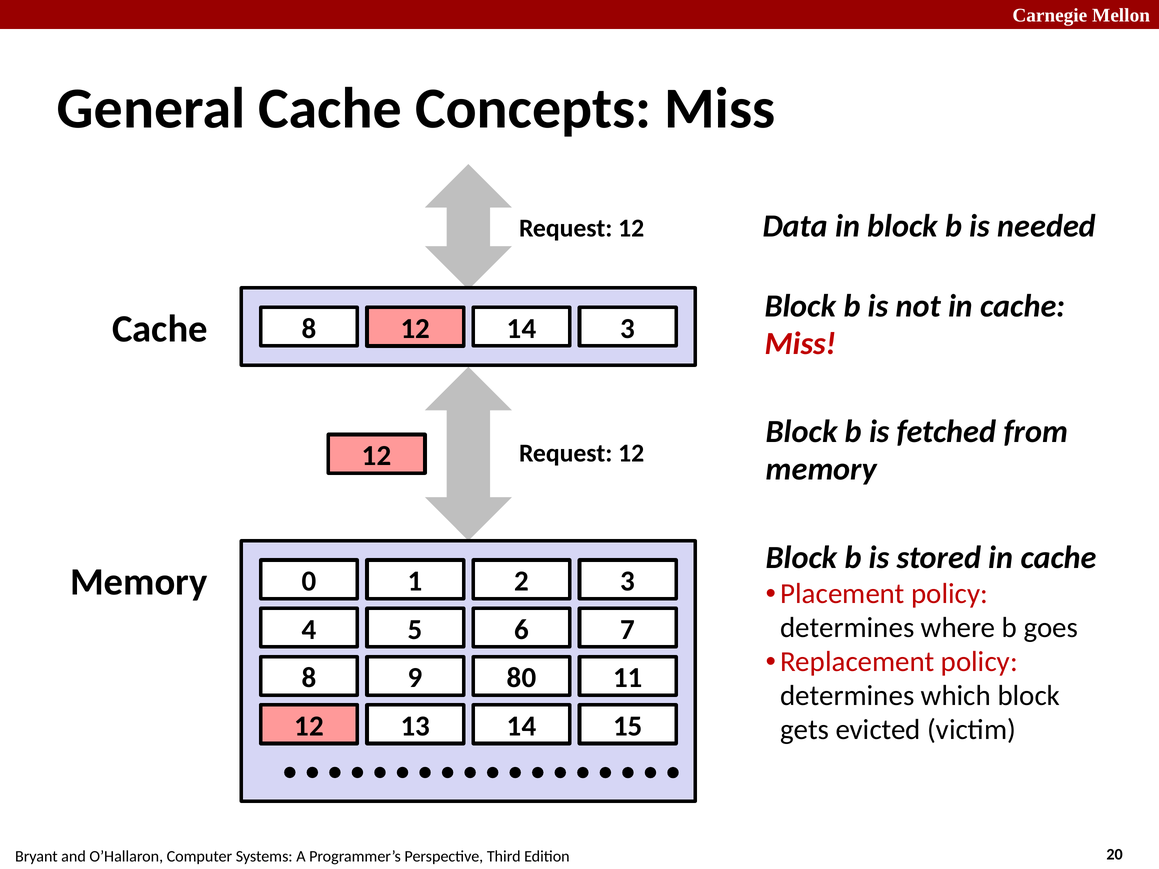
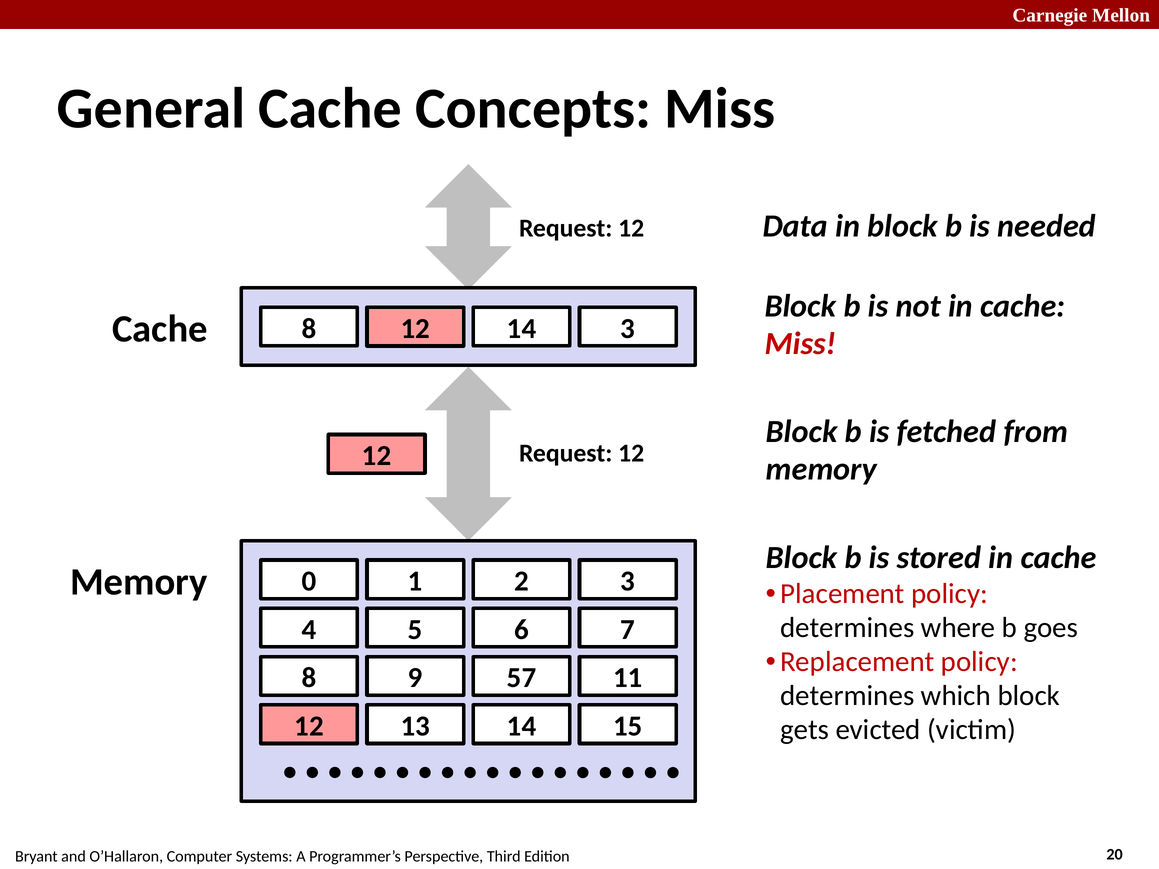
80: 80 -> 57 (522, 678)
